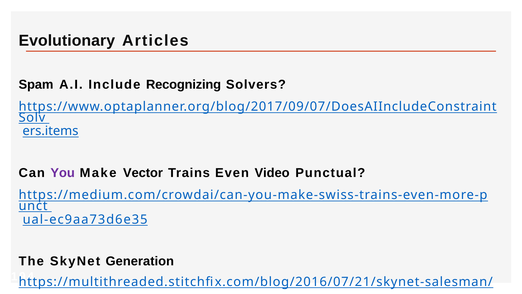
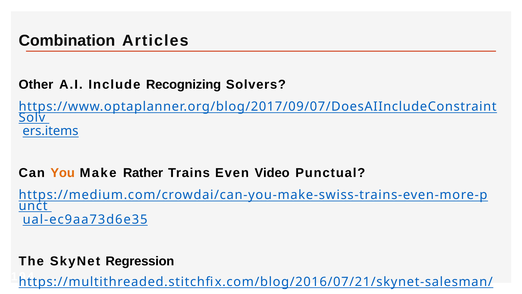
Evolutionary: Evolutionary -> Combination (67, 41)
Spam: Spam -> Other (36, 85)
You colour: purple -> orange (63, 173)
Vector: Vector -> Rather (143, 173)
Generation: Generation -> Regression (140, 261)
